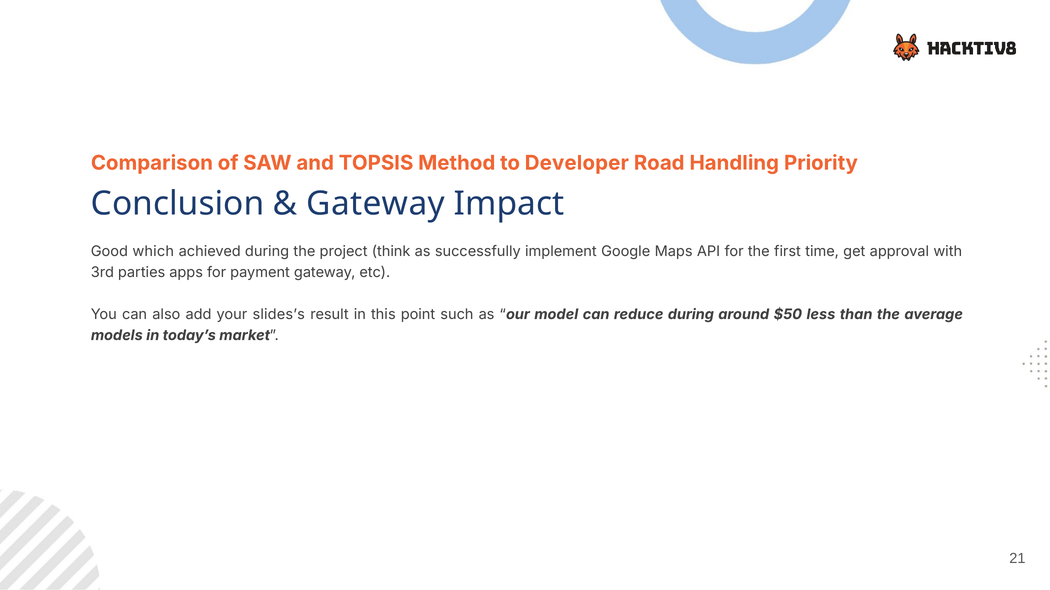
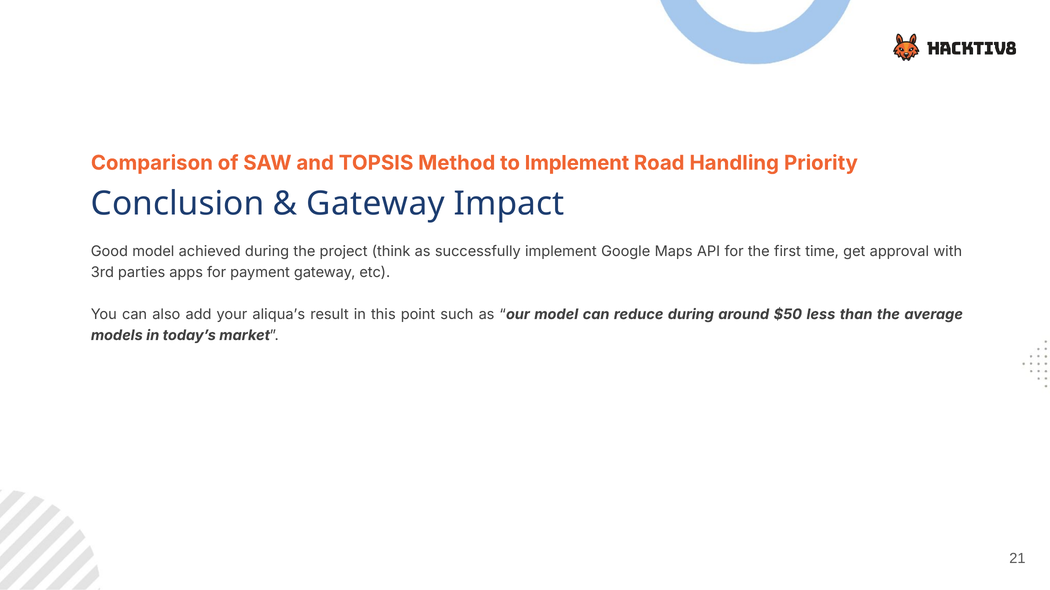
to Developer: Developer -> Implement (577, 163)
Good which: which -> model (153, 252)
slides’s: slides’s -> aliqua’s (279, 315)
